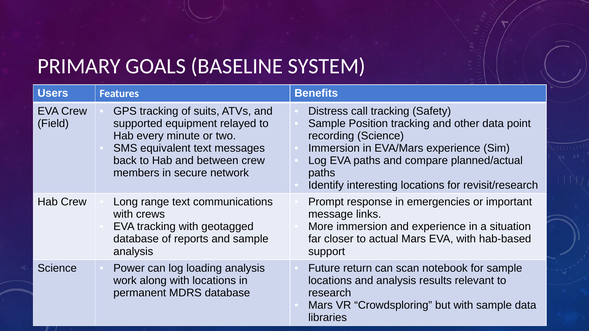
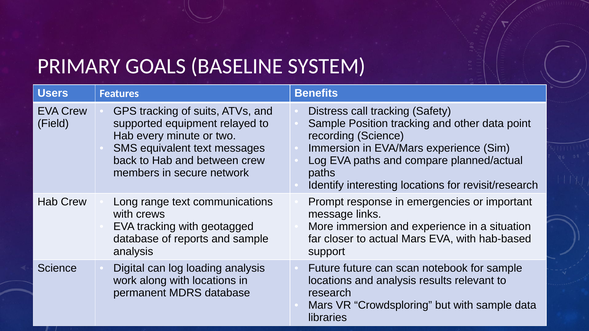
Power: Power -> Digital (129, 268)
Future return: return -> future (358, 268)
